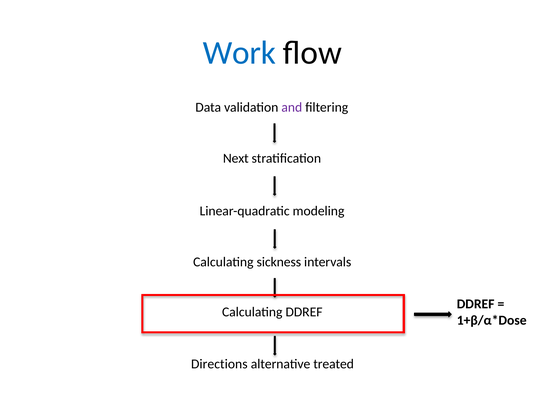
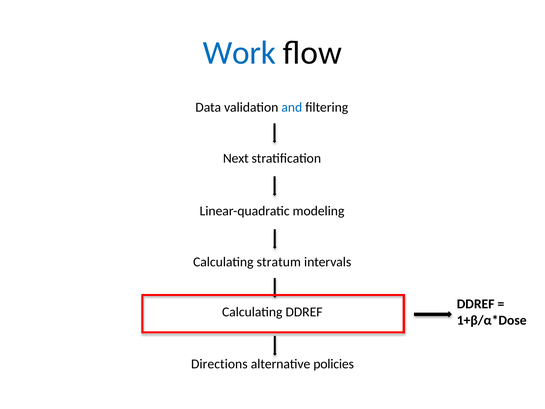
and colour: purple -> blue (292, 107)
sickness: sickness -> stratum (279, 262)
treated: treated -> policies (334, 364)
